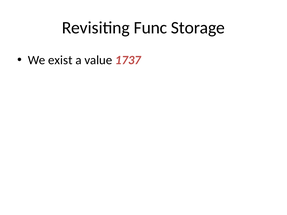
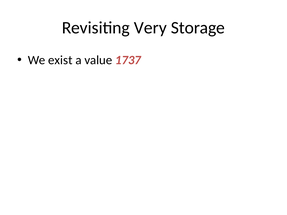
Func: Func -> Very (150, 28)
